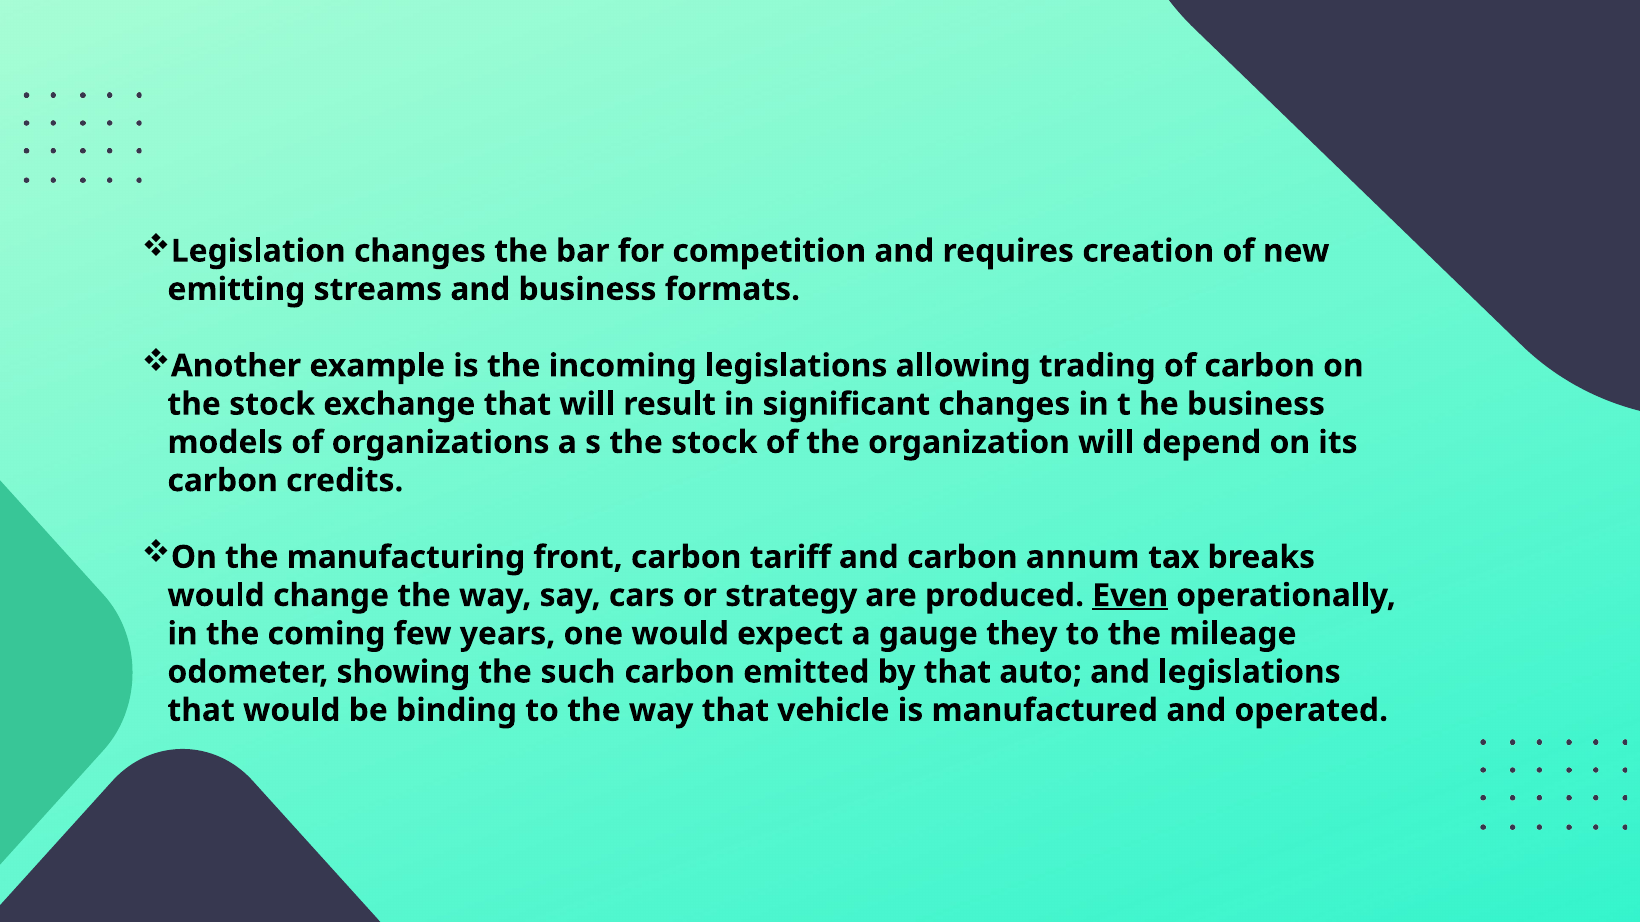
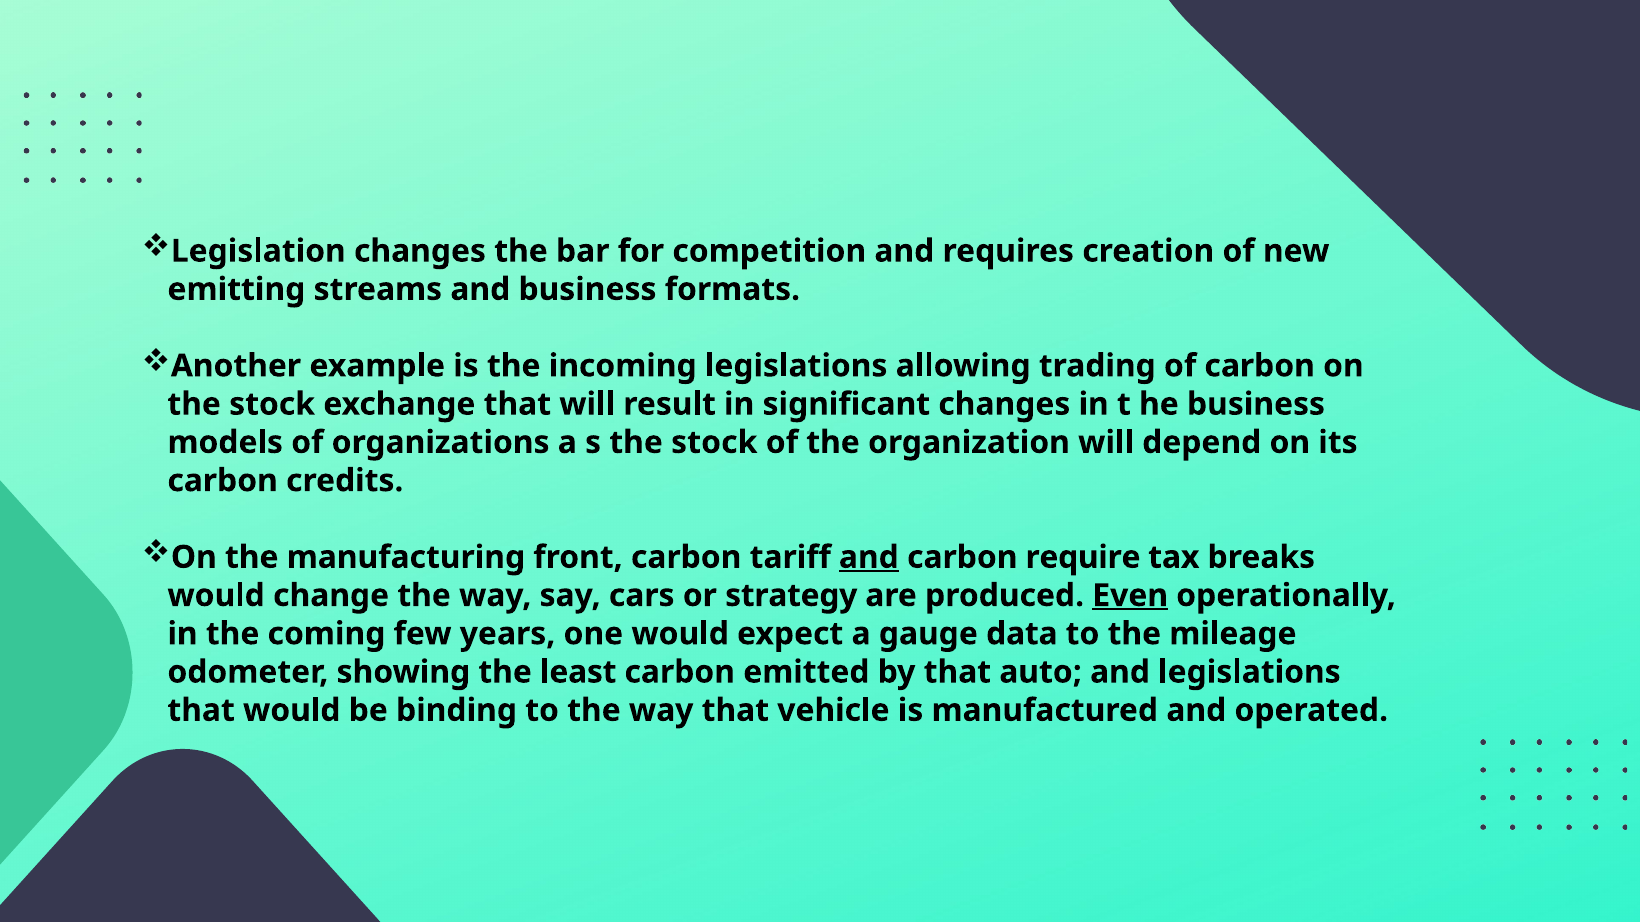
and underline: none -> present (869, 558)
annum: annum -> require (1083, 558)
they: they -> data (1022, 634)
such: such -> least (578, 672)
